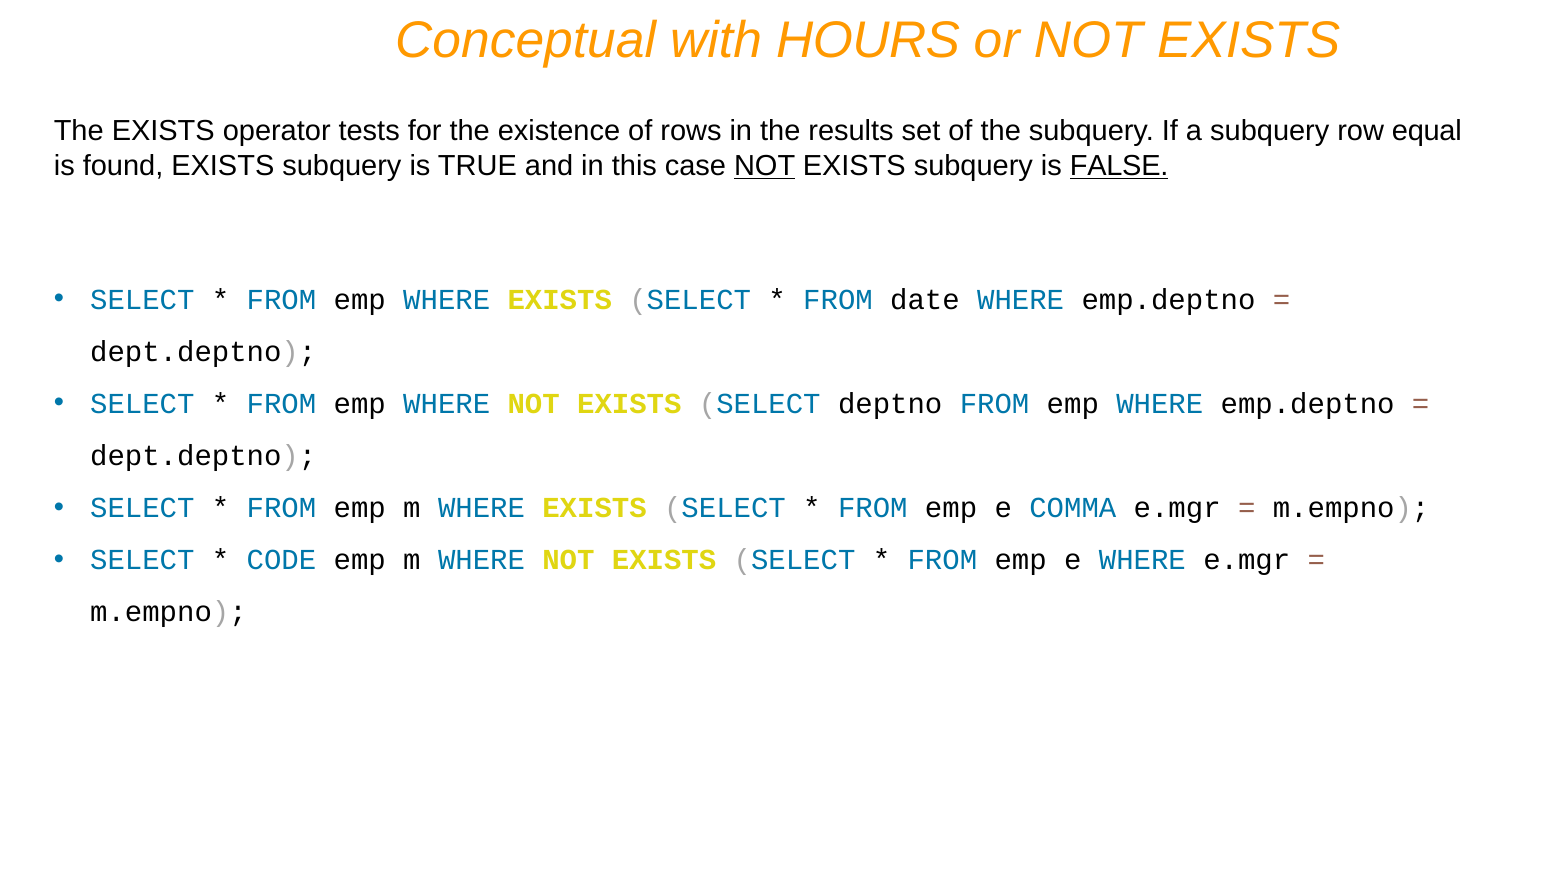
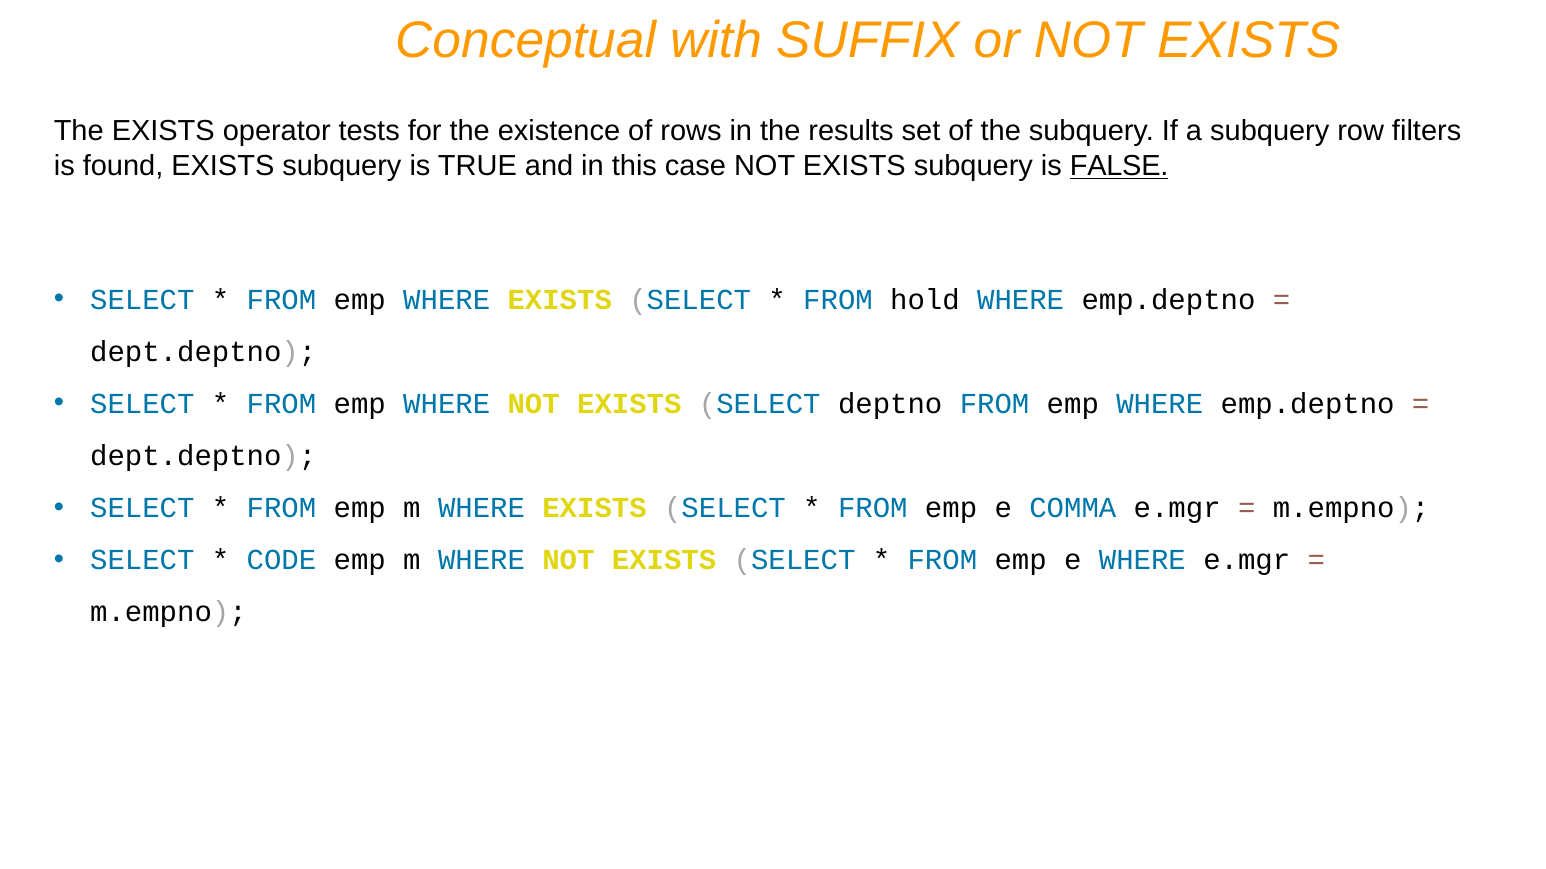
HOURS: HOURS -> SUFFIX (868, 40)
equal: equal -> filters (1427, 131)
NOT underline: present -> none (765, 166)
date: date -> hold (925, 300)
